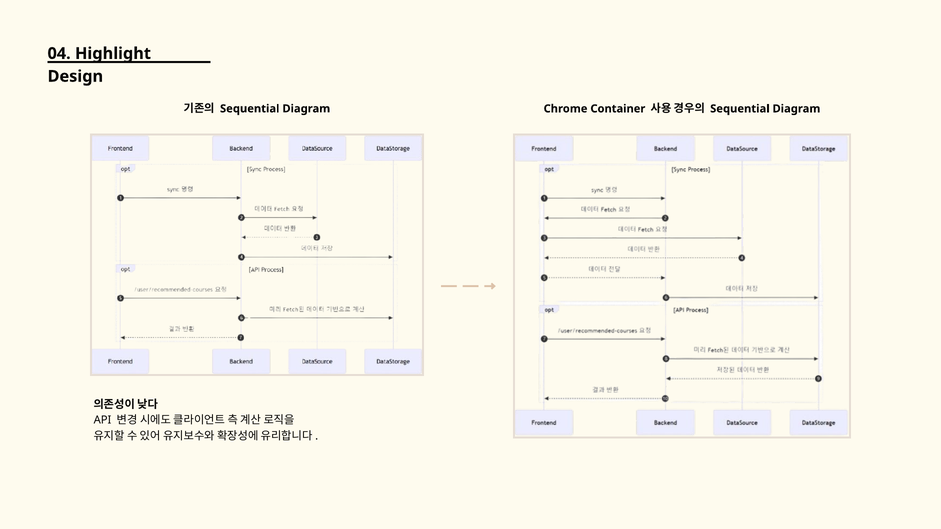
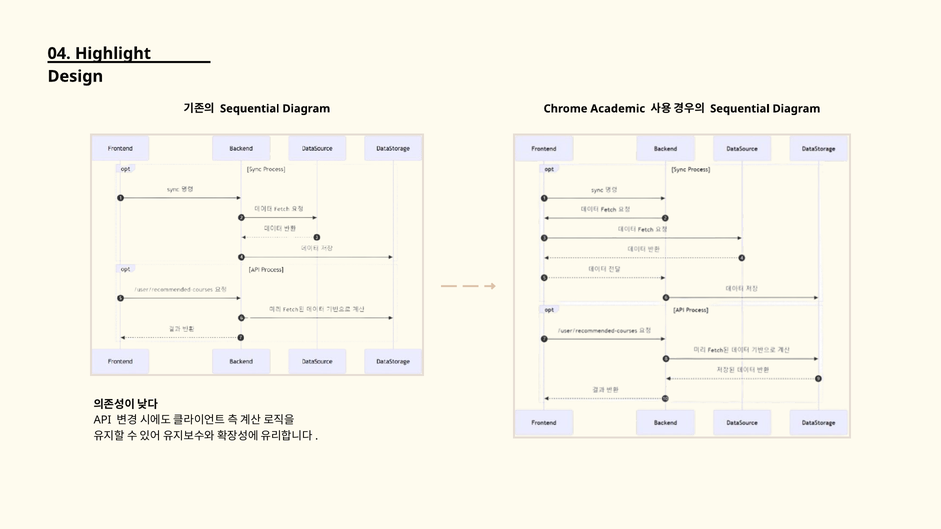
Container: Container -> Academic (618, 109)
